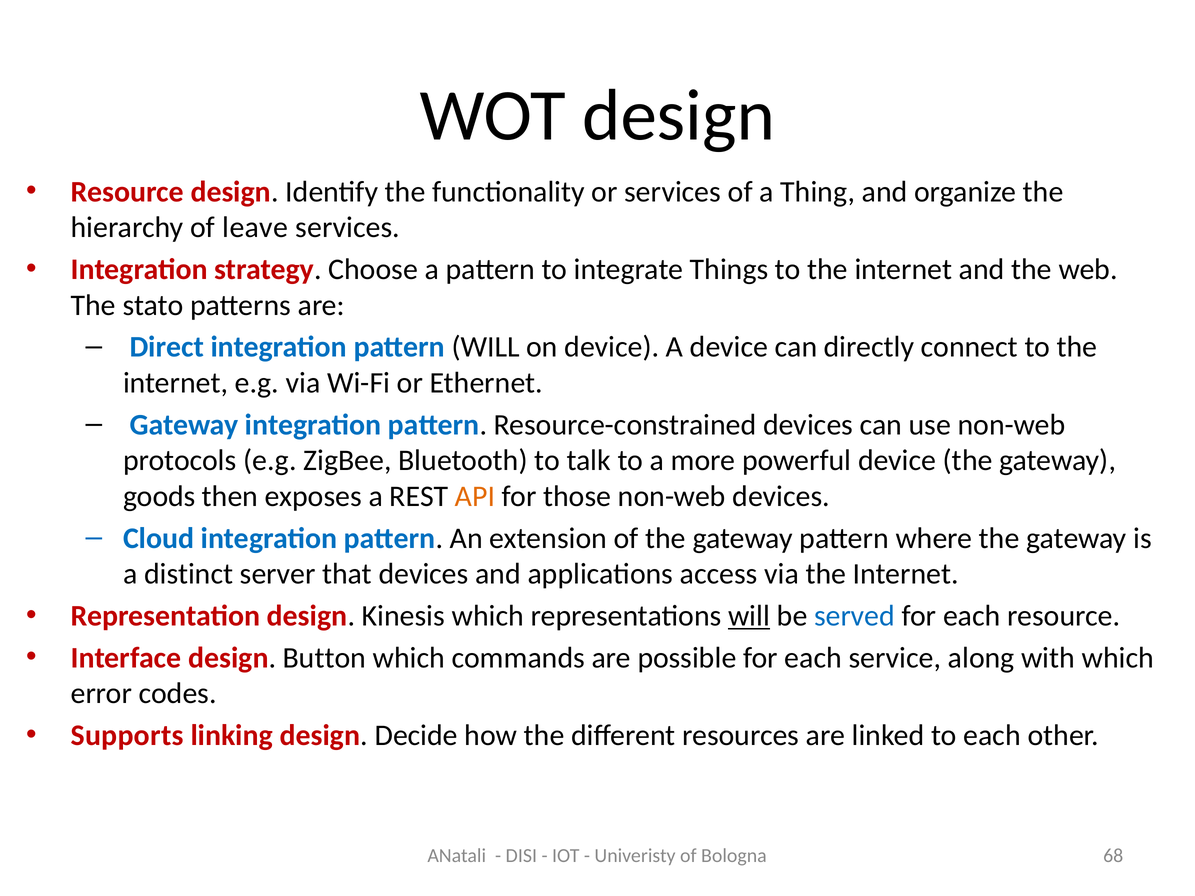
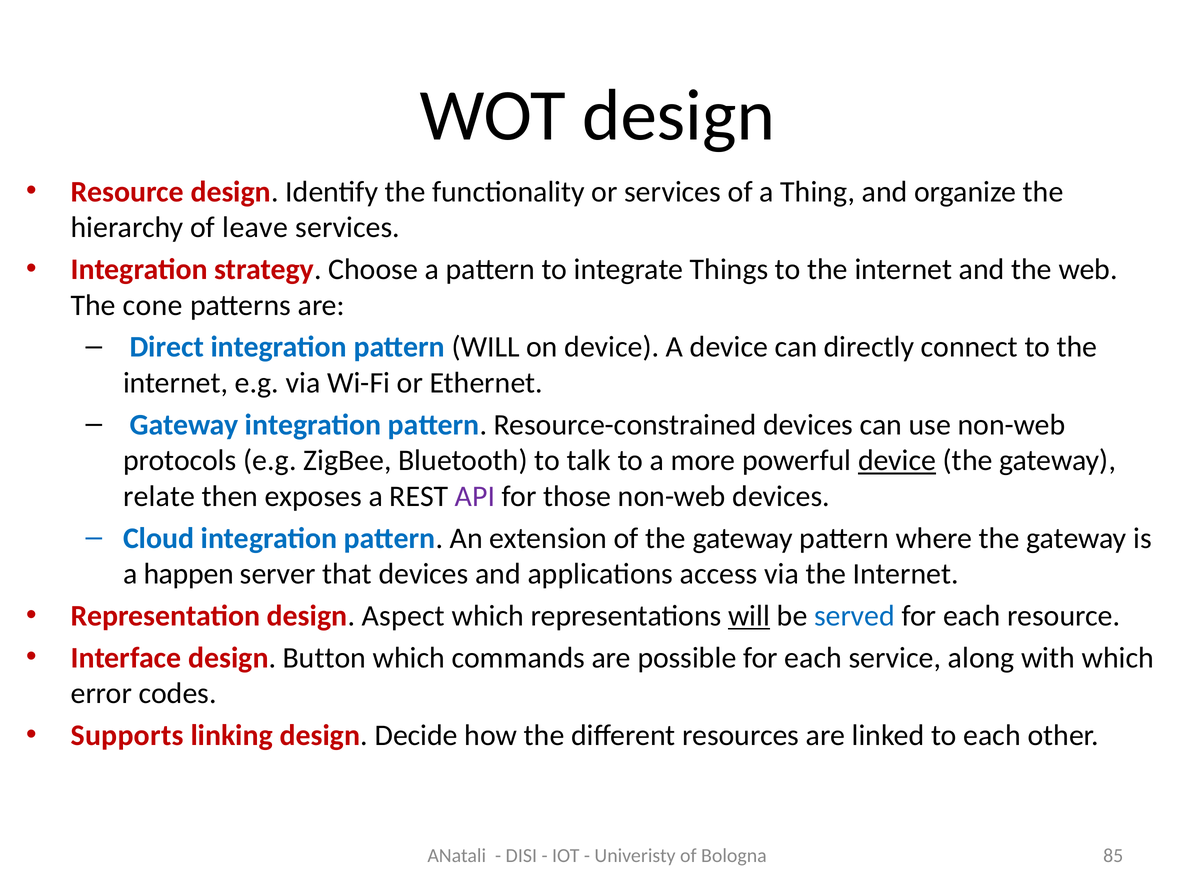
stato: stato -> cone (153, 305)
device underline: none -> present (897, 461)
goods: goods -> relate (159, 497)
API colour: orange -> purple (475, 497)
distinct: distinct -> happen (189, 574)
Kinesis: Kinesis -> Aspect (403, 616)
68: 68 -> 85 (1113, 856)
